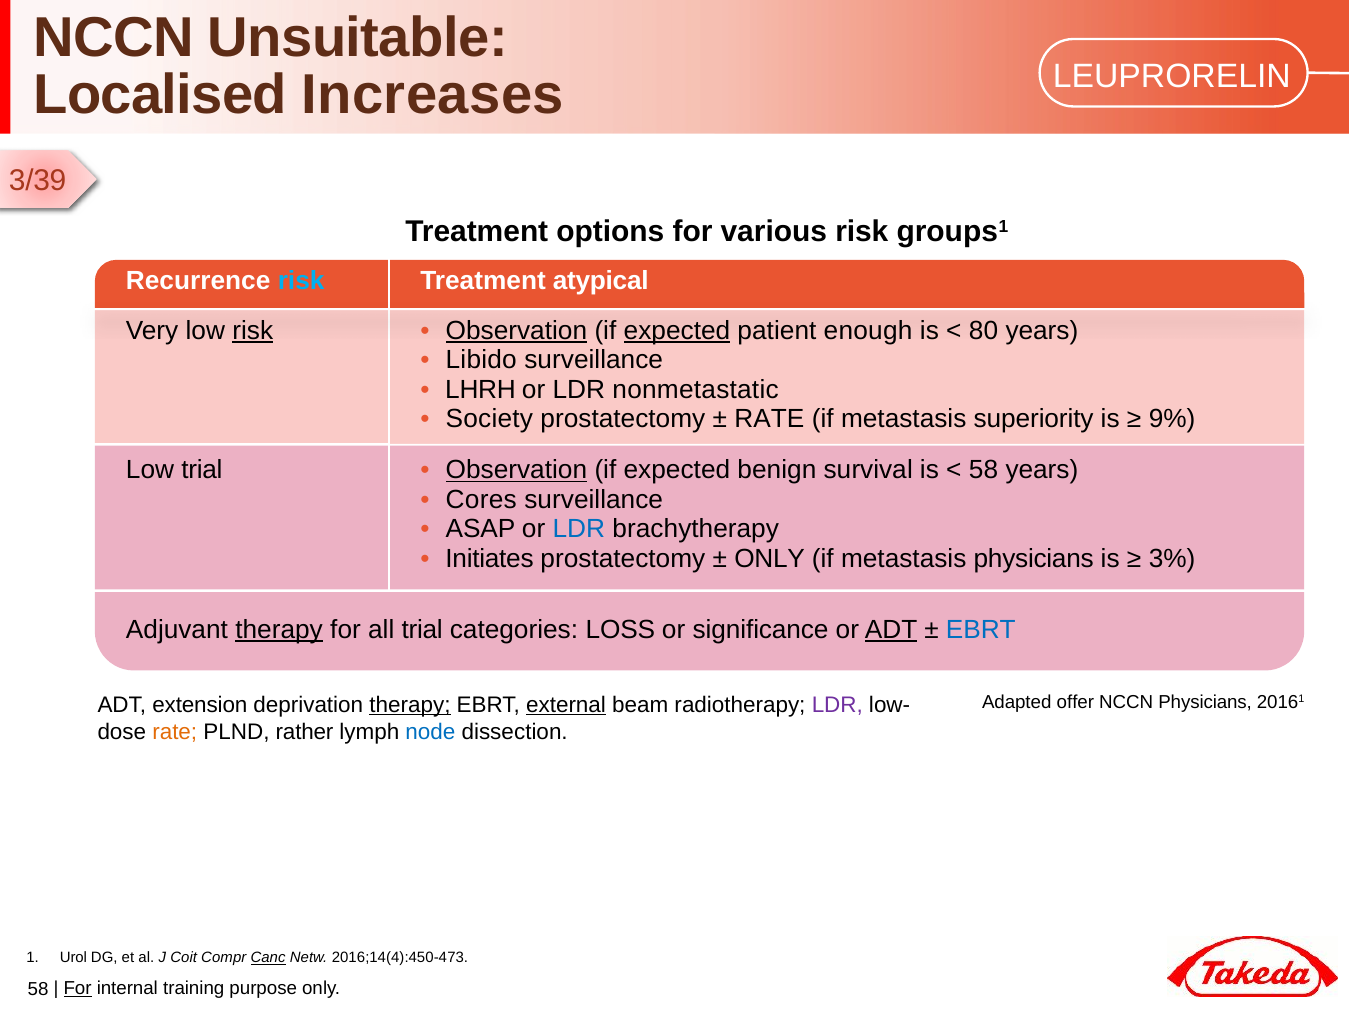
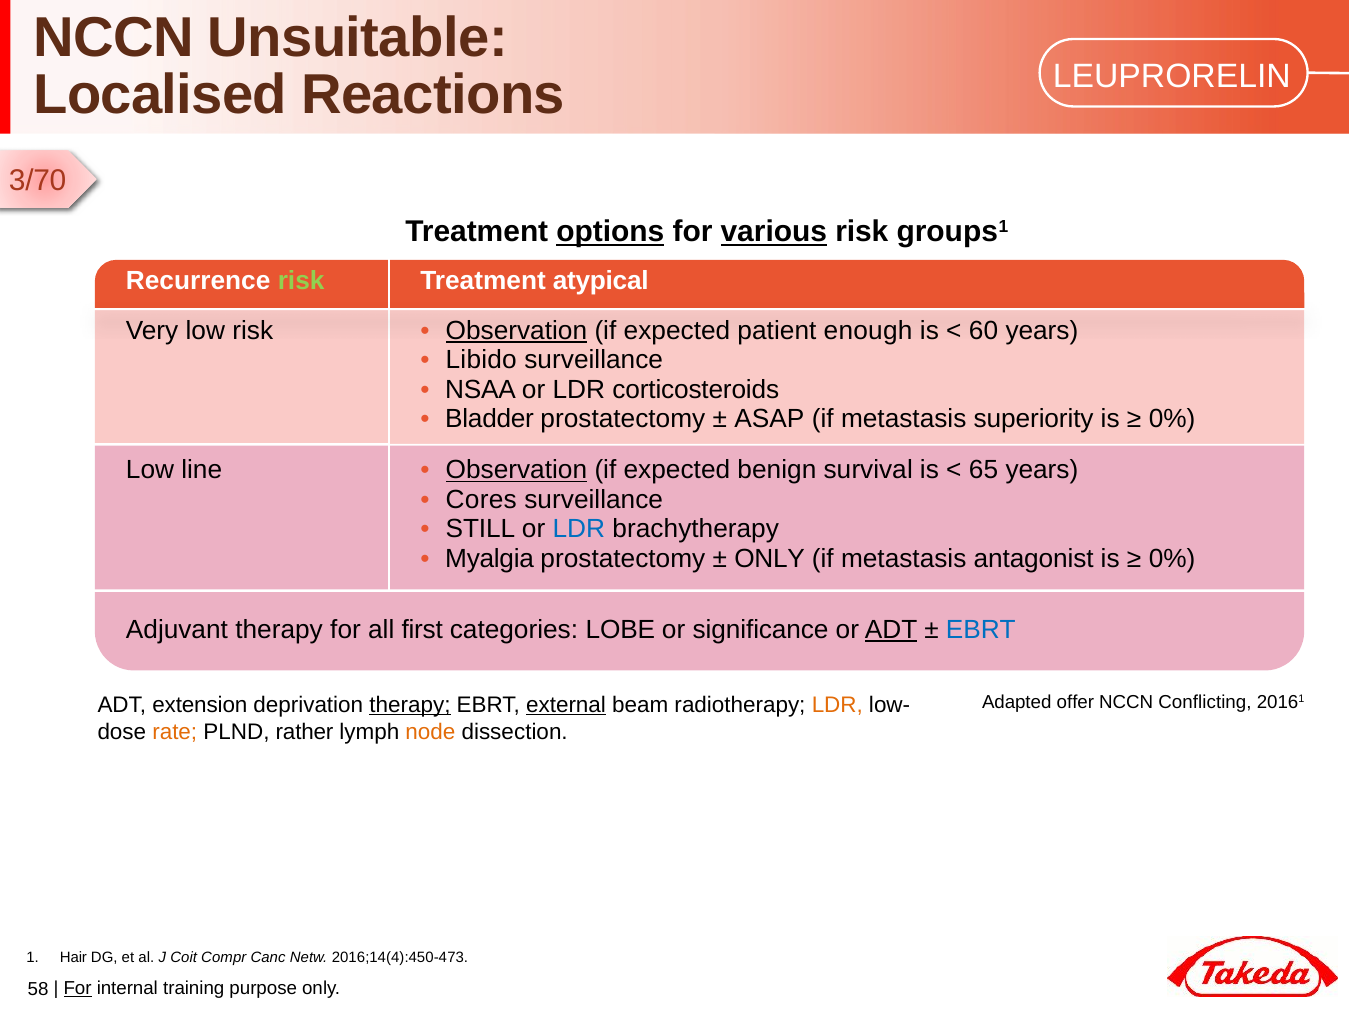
Increases: Increases -> Reactions (433, 95)
3/39: 3/39 -> 3/70 (38, 181)
options underline: none -> present (610, 232)
various underline: none -> present (774, 232)
risk colour: light blue -> light green (301, 281)
risk underline: present -> none (253, 330)
expected underline: present -> none (677, 330)
80: 80 -> 60 (984, 330)
LHRH: LHRH -> NSAA (481, 389)
nonmetastatic: nonmetastatic -> corticosteroids (696, 389)
Society: Society -> Bladder (490, 419)
RATE: RATE -> ASAP (769, 419)
9%: 9% -> 0% (1172, 419)
Low trial: trial -> line (202, 470)
58: 58 -> 65 (984, 470)
ASAP: ASAP -> STILL (480, 529)
Initiates: Initiates -> Myalgia (490, 558)
metastasis physicians: physicians -> antagonist (1034, 558)
3%: 3% -> 0% (1172, 558)
therapy underline: present -> none (279, 630)
all trial: trial -> first (422, 630)
LOSS: LOSS -> LOBE (620, 630)
NCCN Physicians: Physicians -> Conflicting (1205, 702)
LDR colour: purple -> orange (837, 705)
node colour: blue -> orange (430, 732)
Urol: Urol -> Hair (73, 957)
Canc underline: present -> none (268, 957)
